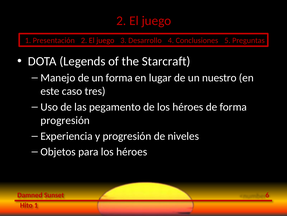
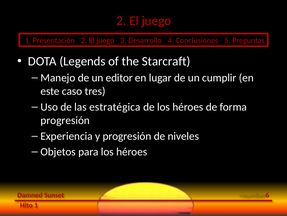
un forma: forma -> editor (119, 78)
nuestro: nuestro -> cumplir (219, 78)
pegamento: pegamento -> estratégica (115, 107)
